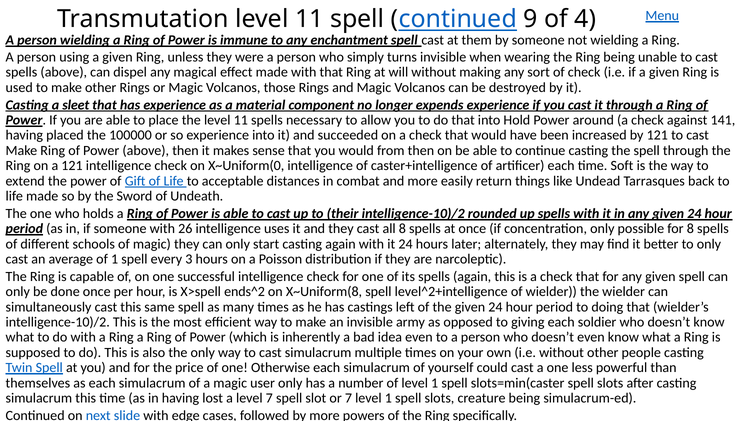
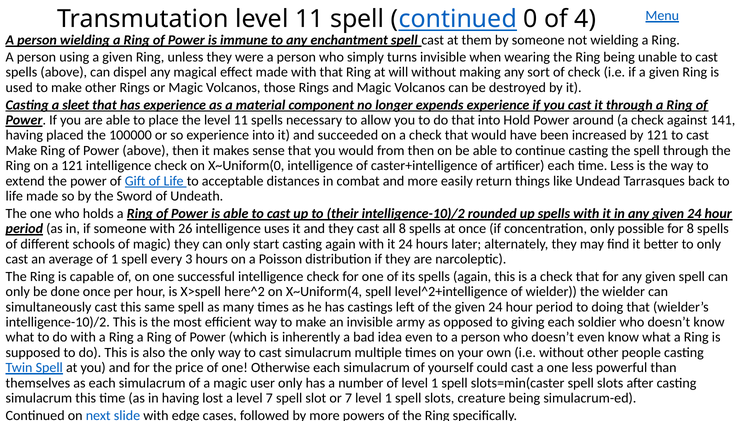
9: 9 -> 0 (531, 19)
time Soft: Soft -> Less (622, 166)
ends^2: ends^2 -> here^2 (244, 292)
X~Uniform(8: X~Uniform(8 -> X~Uniform(4 (324, 292)
